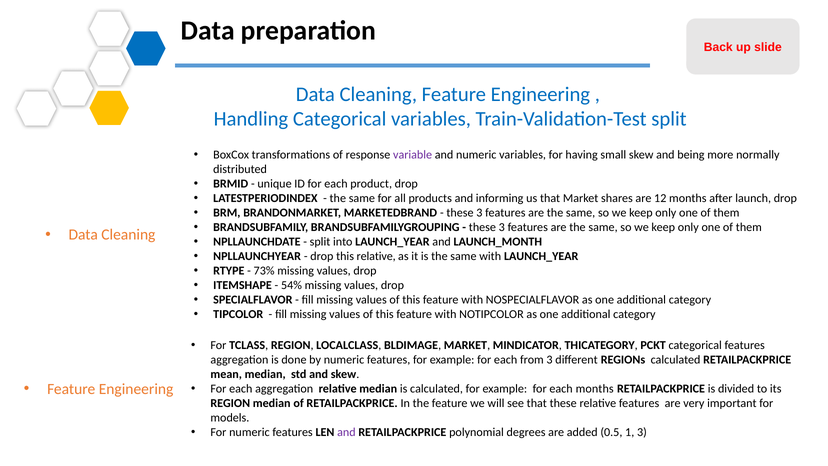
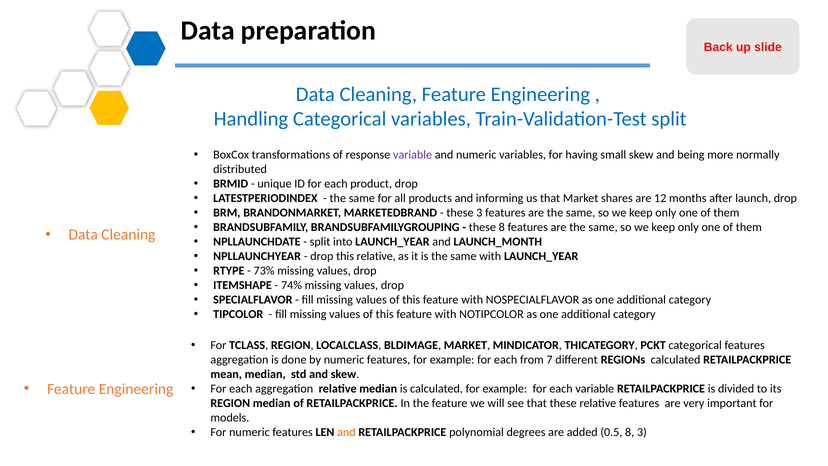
3: 3 -> 8 (502, 227)
54%: 54% -> 74% (291, 285)
from 3: 3 -> 7 (550, 360)
each months: months -> variable (595, 389)
and colour: purple -> orange (346, 432)
0.5 1: 1 -> 8 (630, 432)
